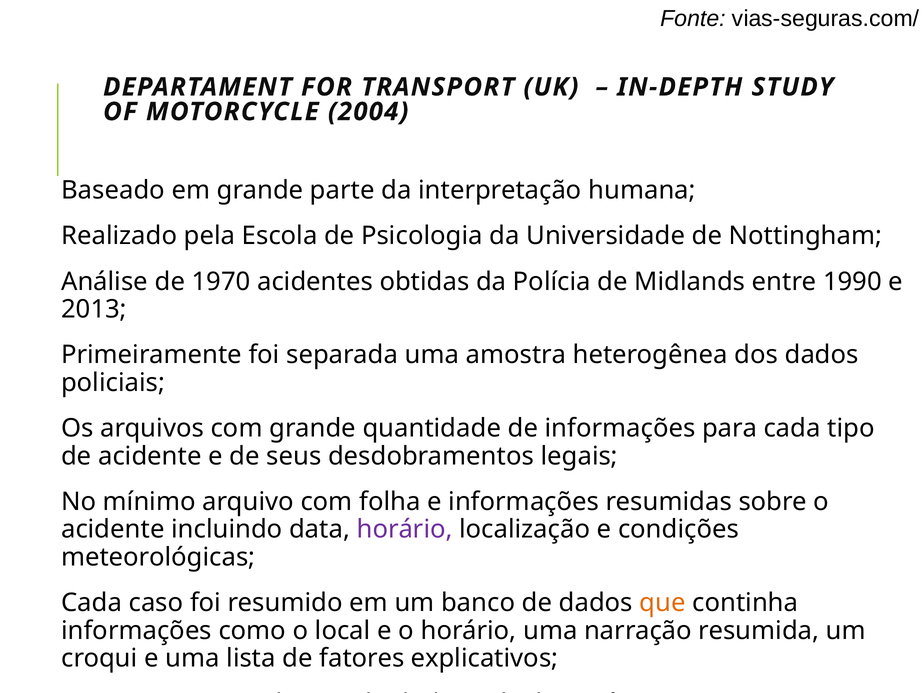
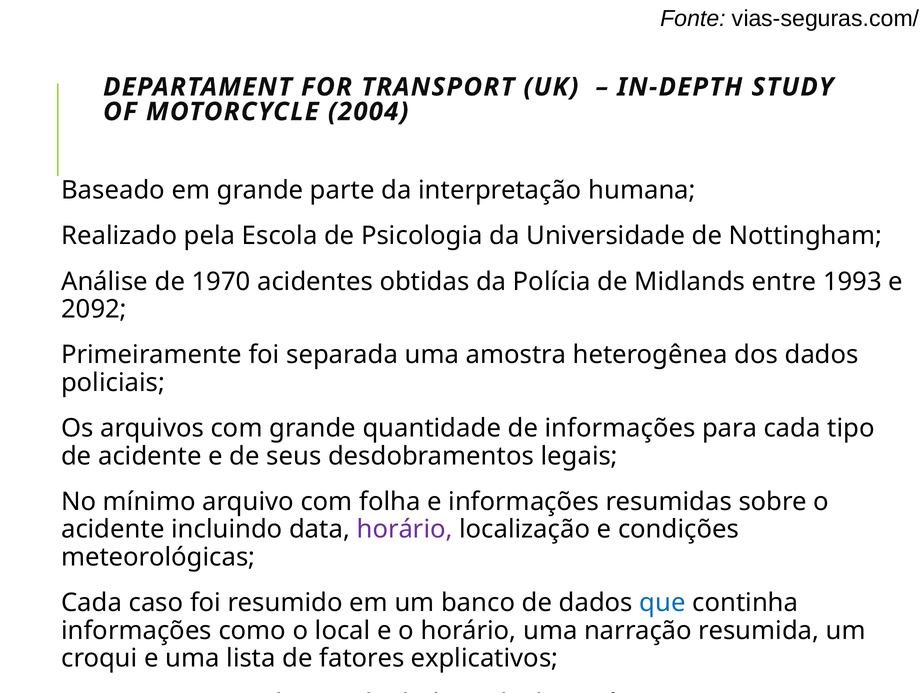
1990: 1990 -> 1993 (852, 282)
2013: 2013 -> 2092 (94, 309)
que colour: orange -> blue (663, 603)
